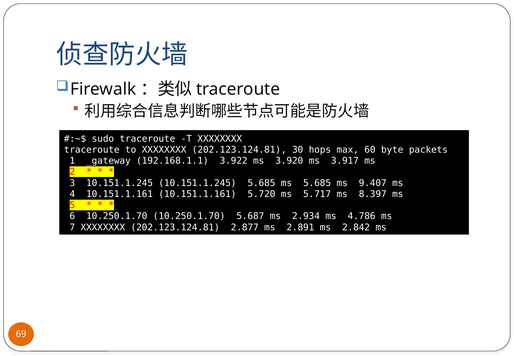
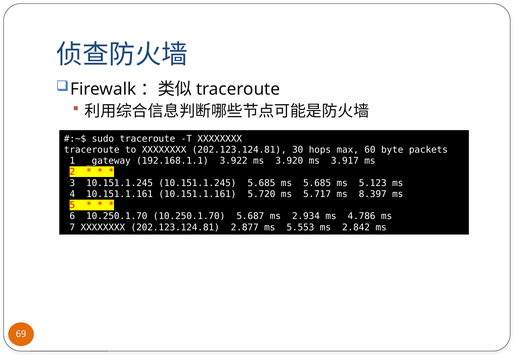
9.407: 9.407 -> 5.123 (373, 183)
2.891: 2.891 -> 5.553 (300, 227)
